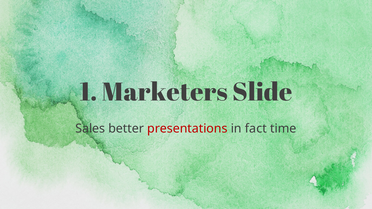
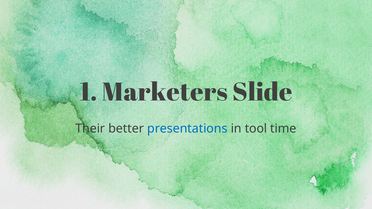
Sales: Sales -> Their (90, 129)
presentations colour: red -> blue (187, 129)
fact: fact -> tool (256, 129)
